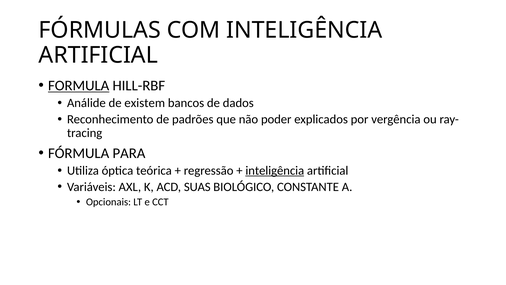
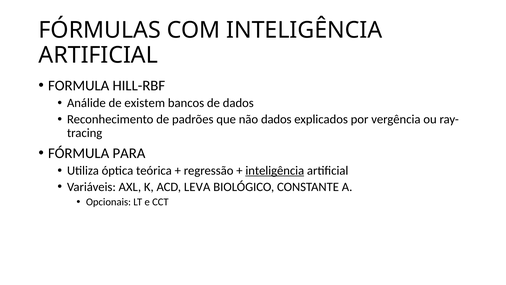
FORMULA underline: present -> none (79, 86)
não poder: poder -> dados (276, 119)
SUAS: SUAS -> LEVA (197, 187)
